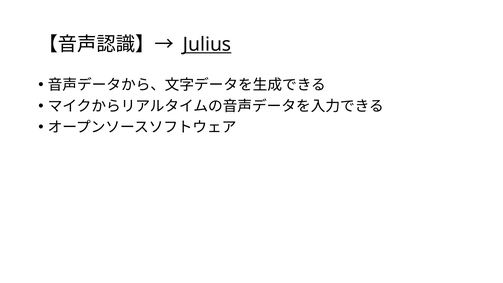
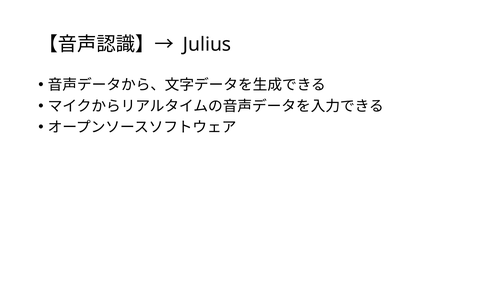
Julius underline: present -> none (207, 44)
